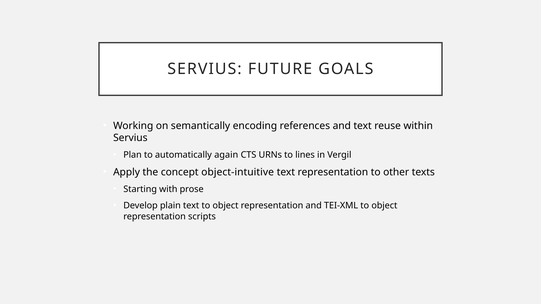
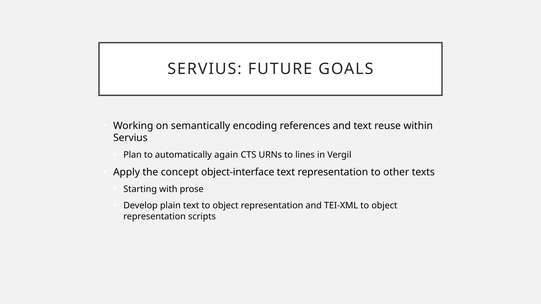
object-intuitive: object-intuitive -> object-interface (238, 172)
